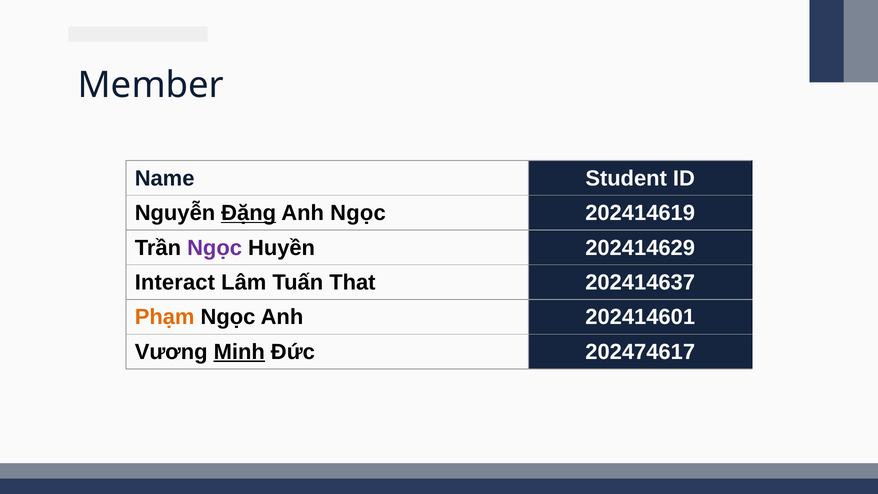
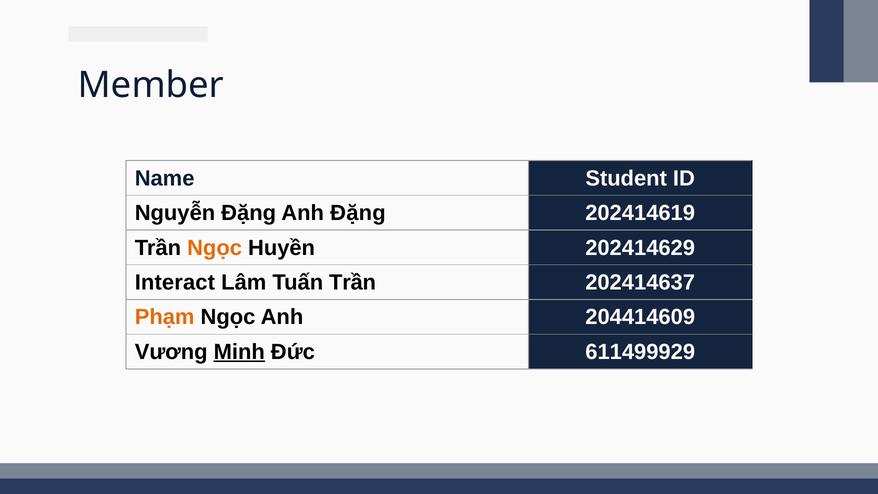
Đặng underline: present -> none (249, 213)
Anh Ngọc: Ngọc -> Đặng (358, 213)
Ngọc colour: purple -> orange (215, 248)
Tuấn That: That -> Trần (353, 282)
202414601: 202414601 -> 204414609 (640, 317)
202474617: 202474617 -> 611499929 (640, 352)
